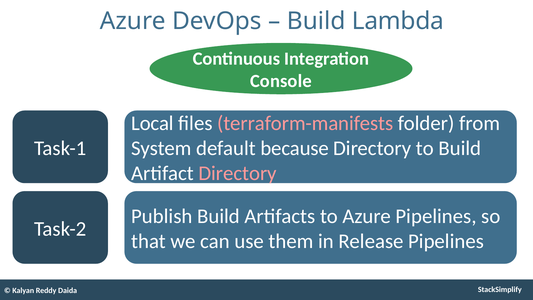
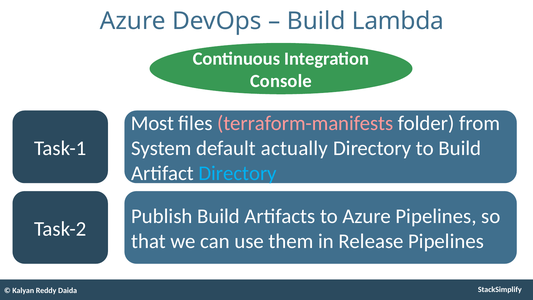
Local: Local -> Most (153, 123)
because: because -> actually (294, 148)
Directory colour: pink -> light blue (238, 173)
